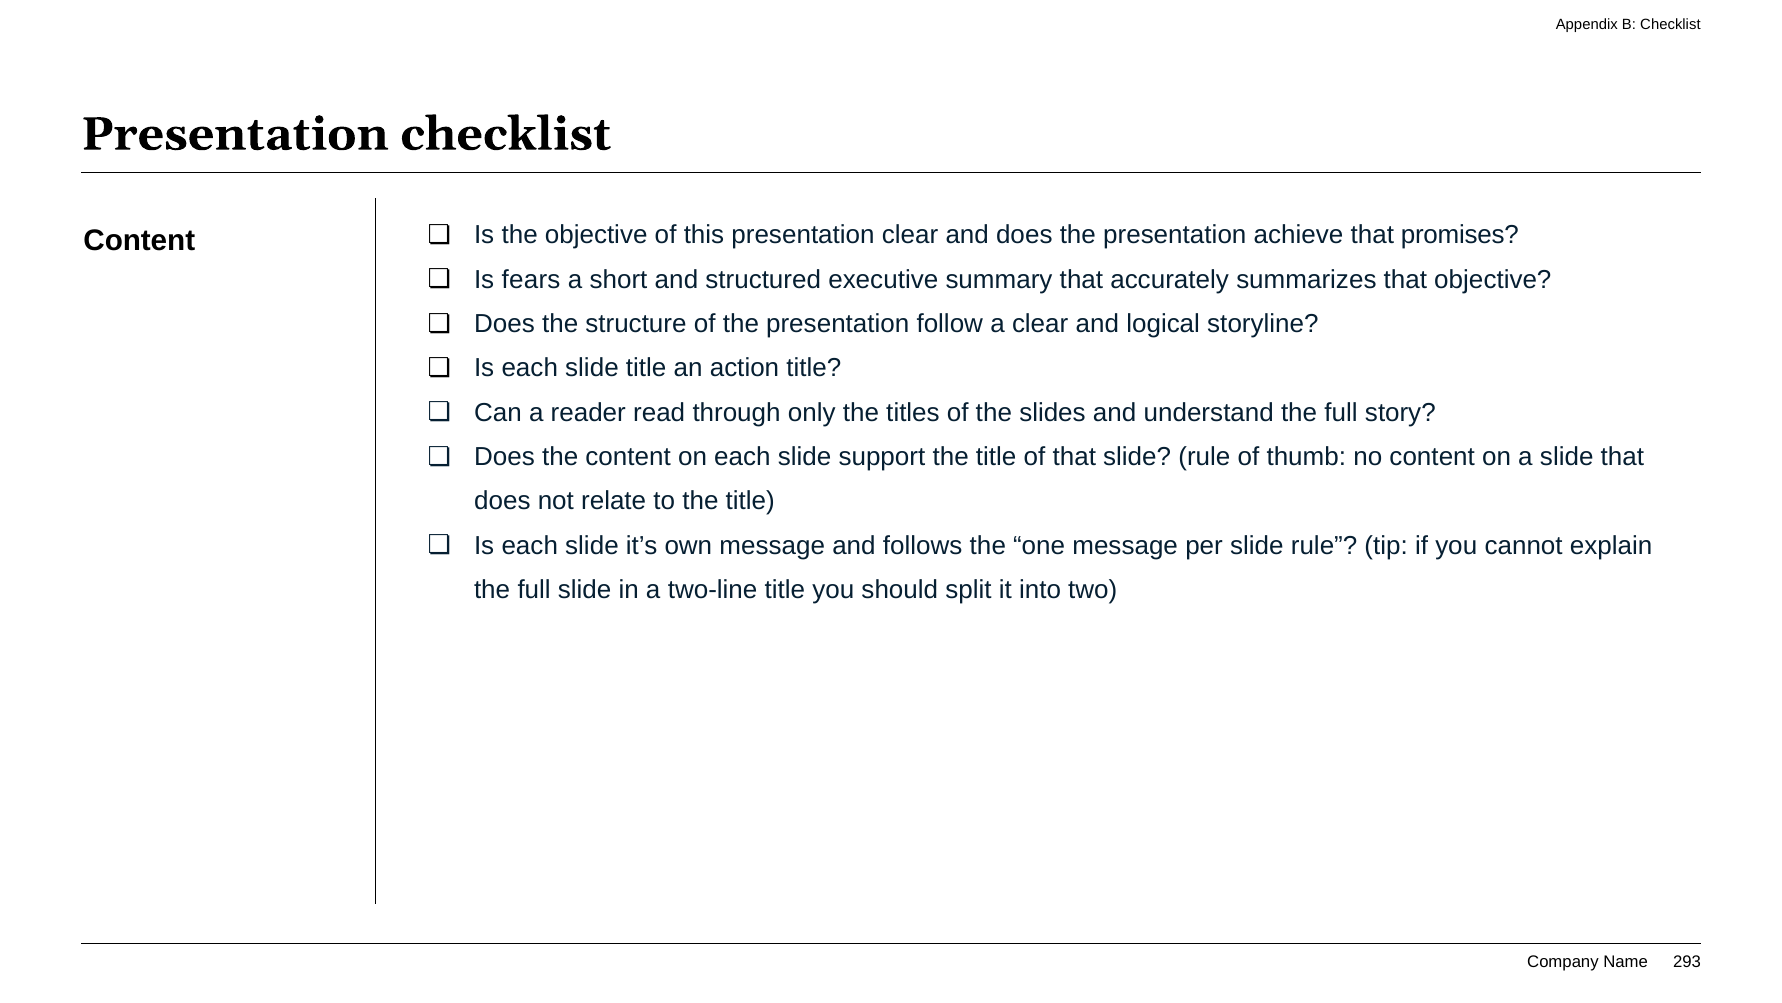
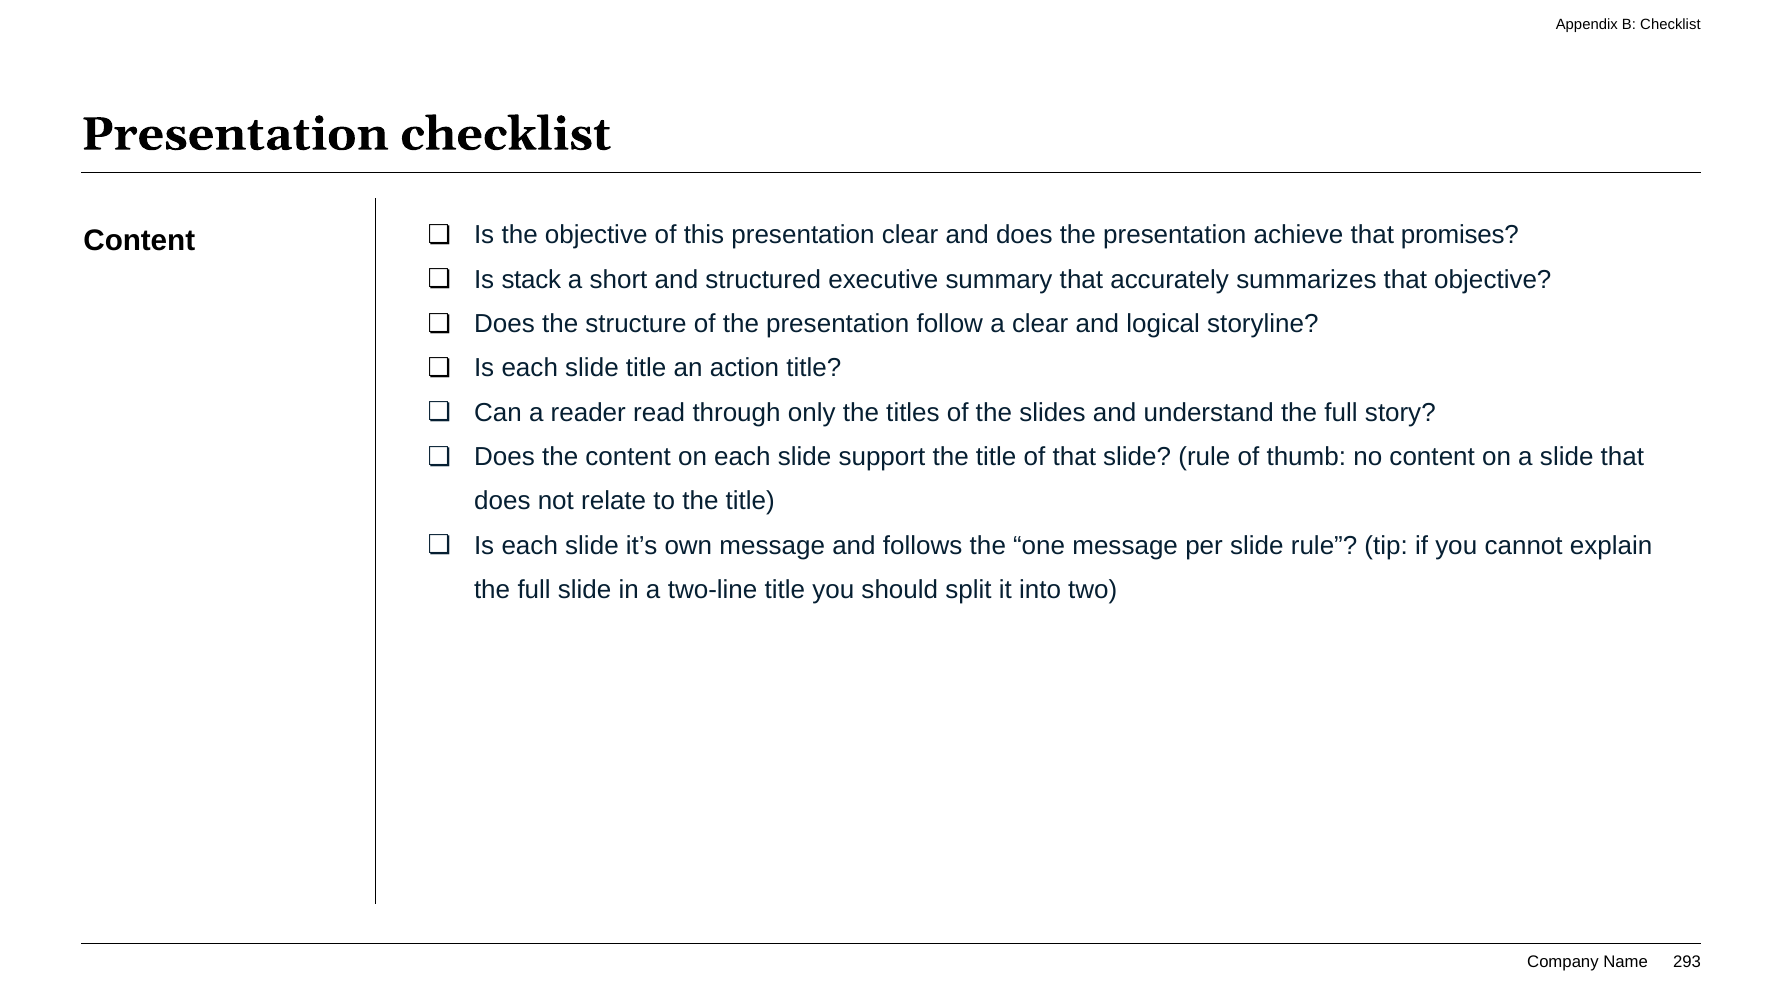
fears: fears -> stack (531, 279)
